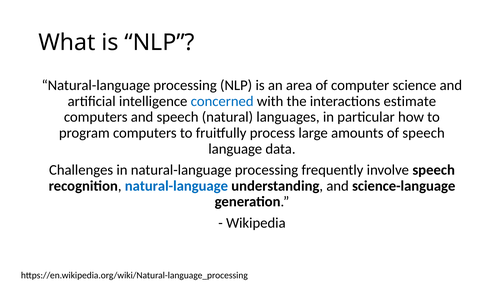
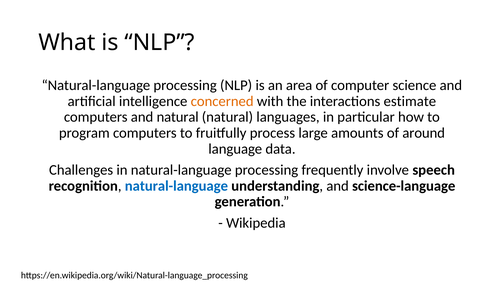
concerned colour: blue -> orange (222, 101)
and speech: speech -> natural (178, 117)
of speech: speech -> around (424, 133)
